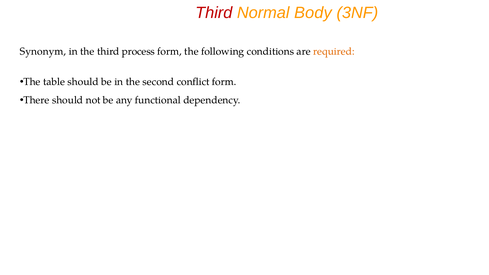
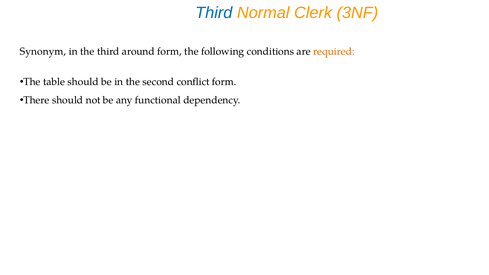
Third colour: red -> blue (214, 13)
Body: Body -> Clerk (313, 13)
process: process -> around (138, 51)
